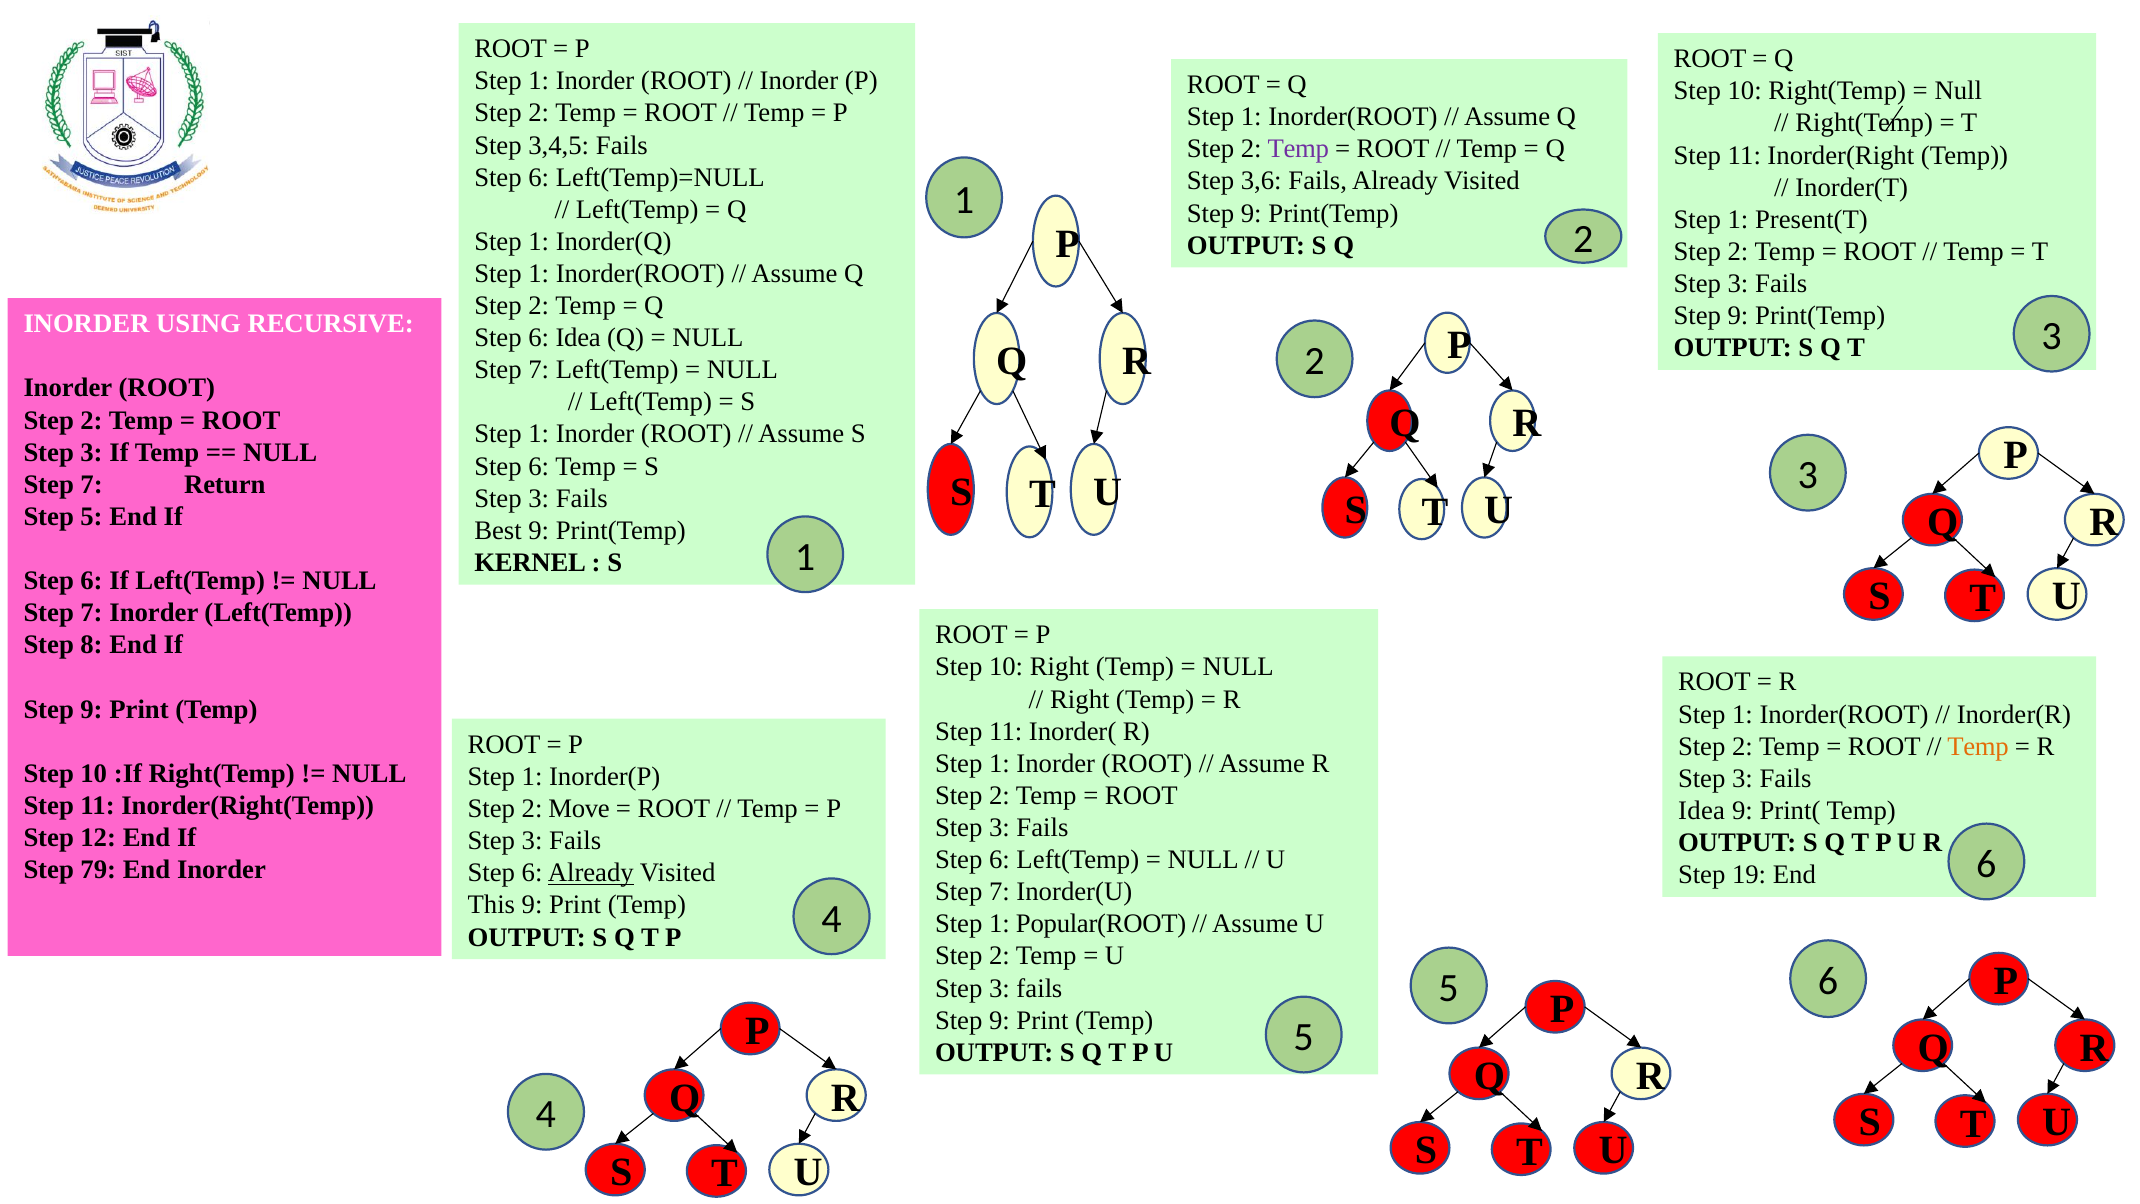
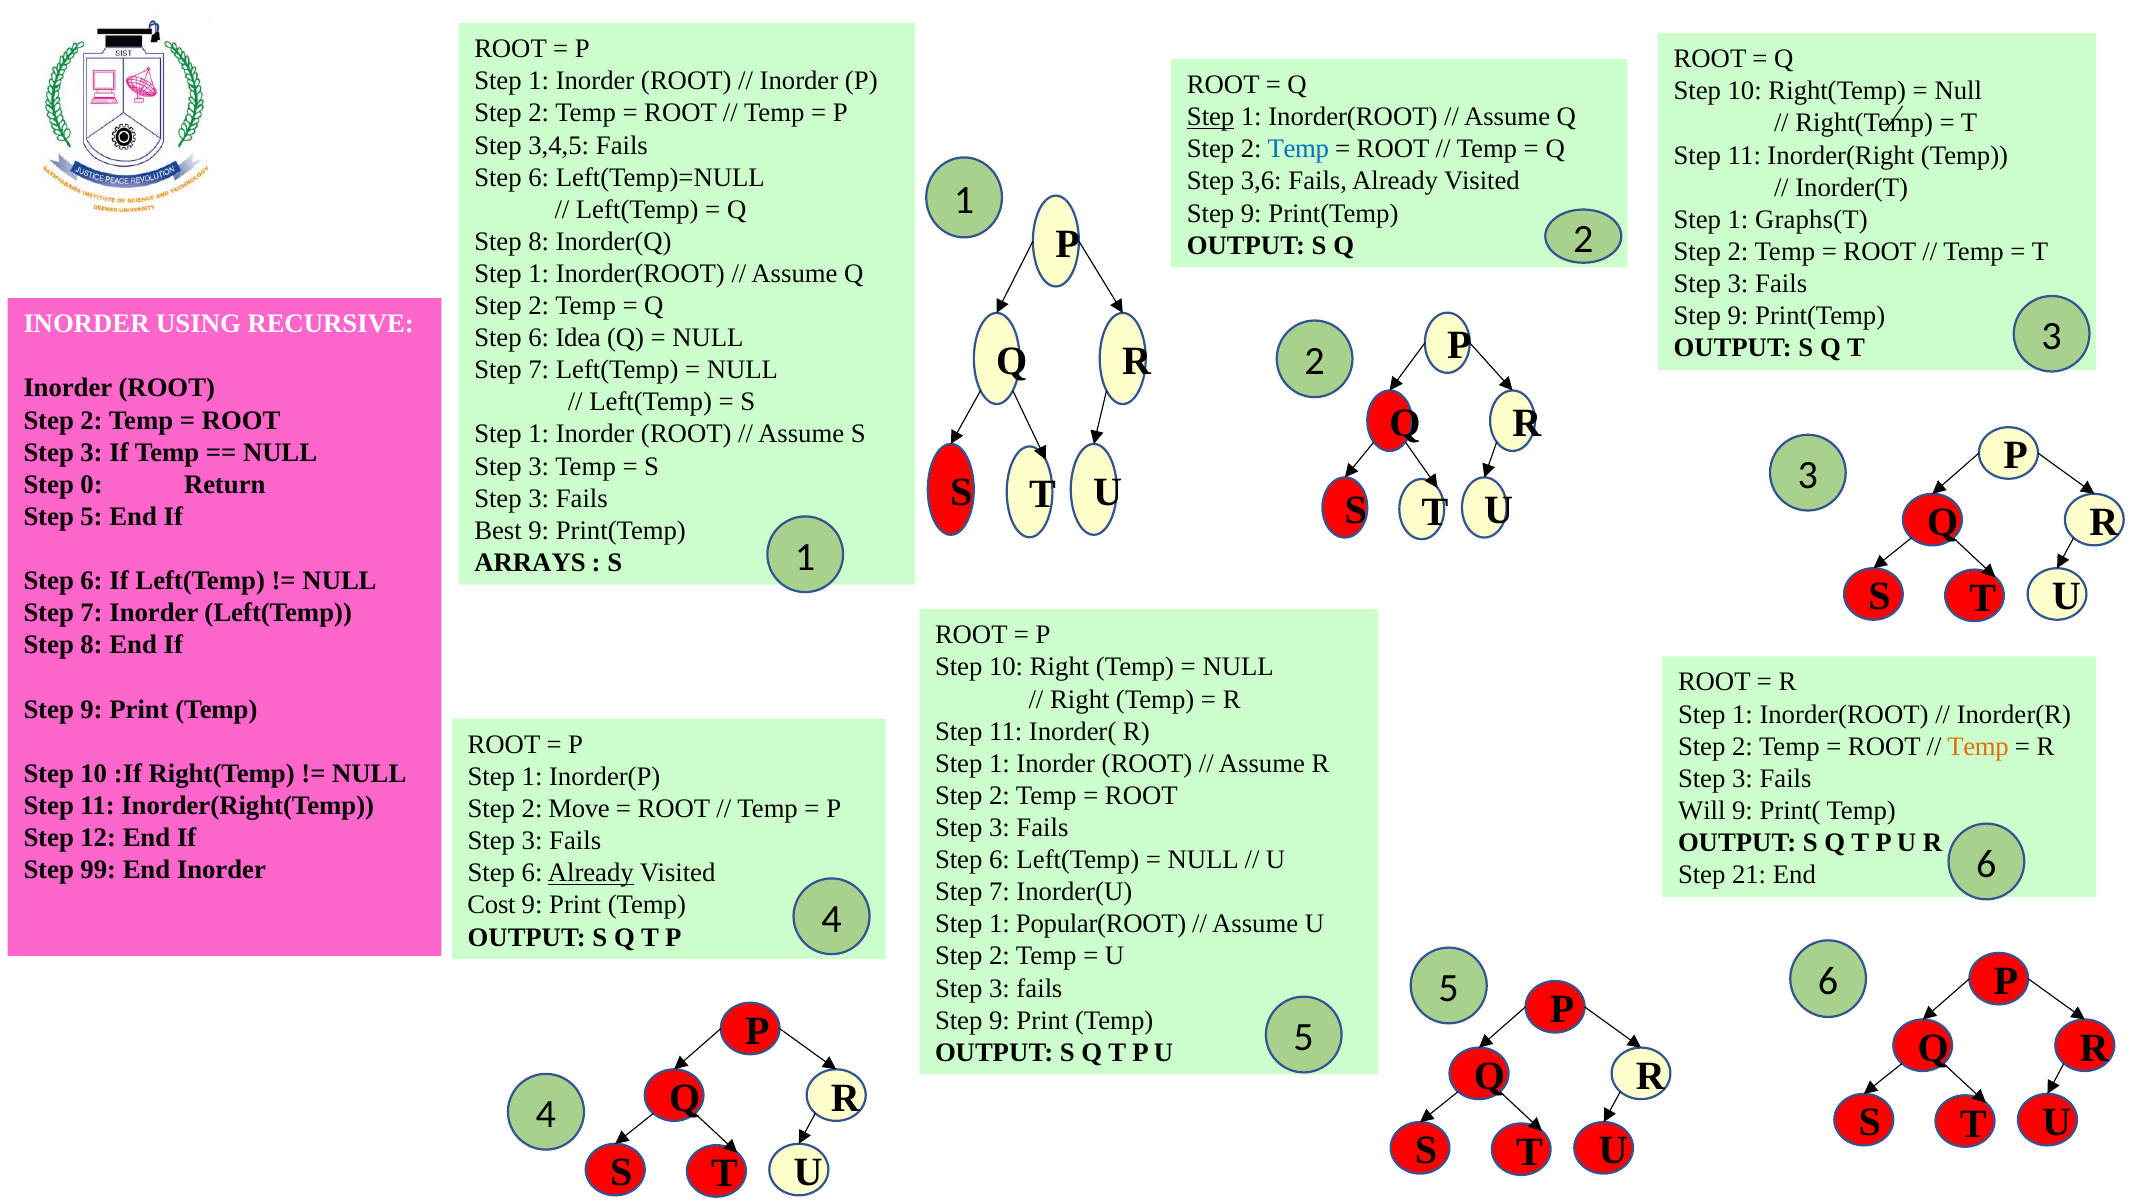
Step underline: none -> present (1211, 117)
Temp colour: purple -> blue (1298, 149)
Present(T: Present(T -> Graphs(T (1811, 219)
1: 1 -> 8 (539, 241)
6: 6 -> 3 (539, 466)
7: 7 -> 0 (92, 484)
KERNEL: KERNEL -> ARRAYS (530, 562)
Idea: Idea -> Will (1702, 810)
79: 79 -> 99 (98, 870)
19: 19 -> 21 (1749, 875)
This: This -> Cost (492, 905)
